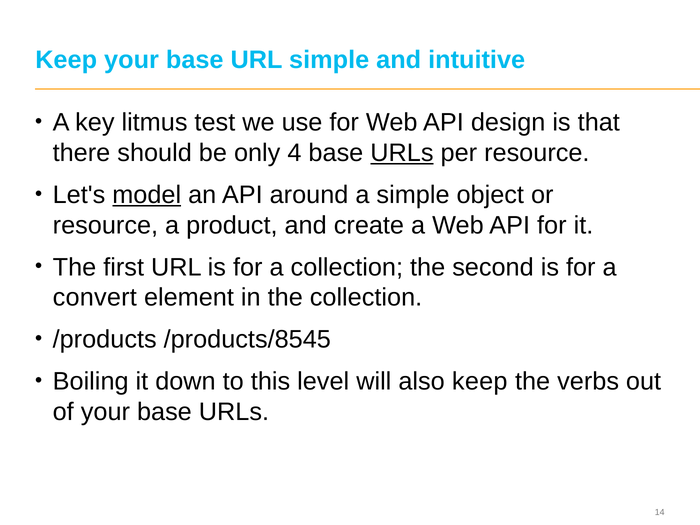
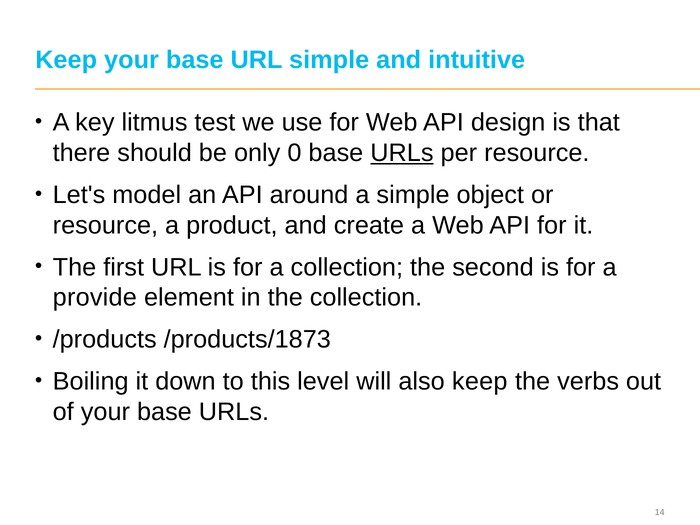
4: 4 -> 0 (294, 153)
model underline: present -> none (147, 195)
convert: convert -> provide (95, 298)
/products/8545: /products/8545 -> /products/1873 (247, 340)
